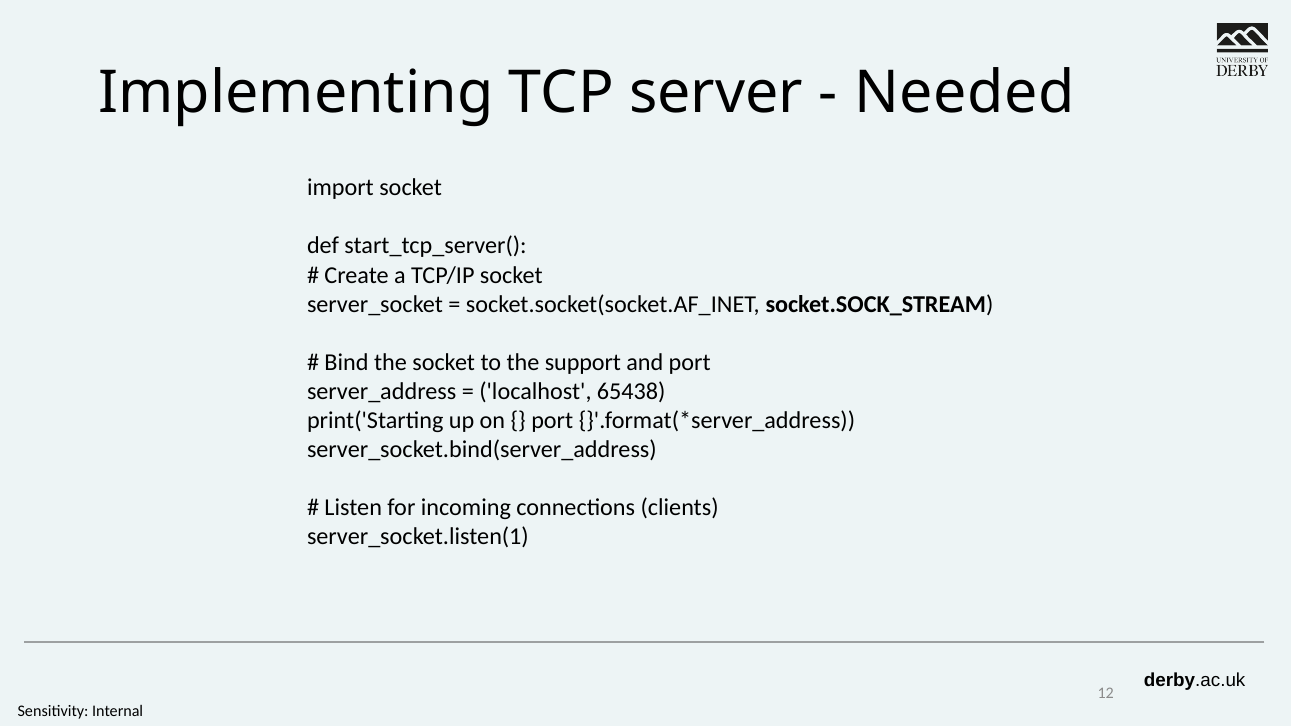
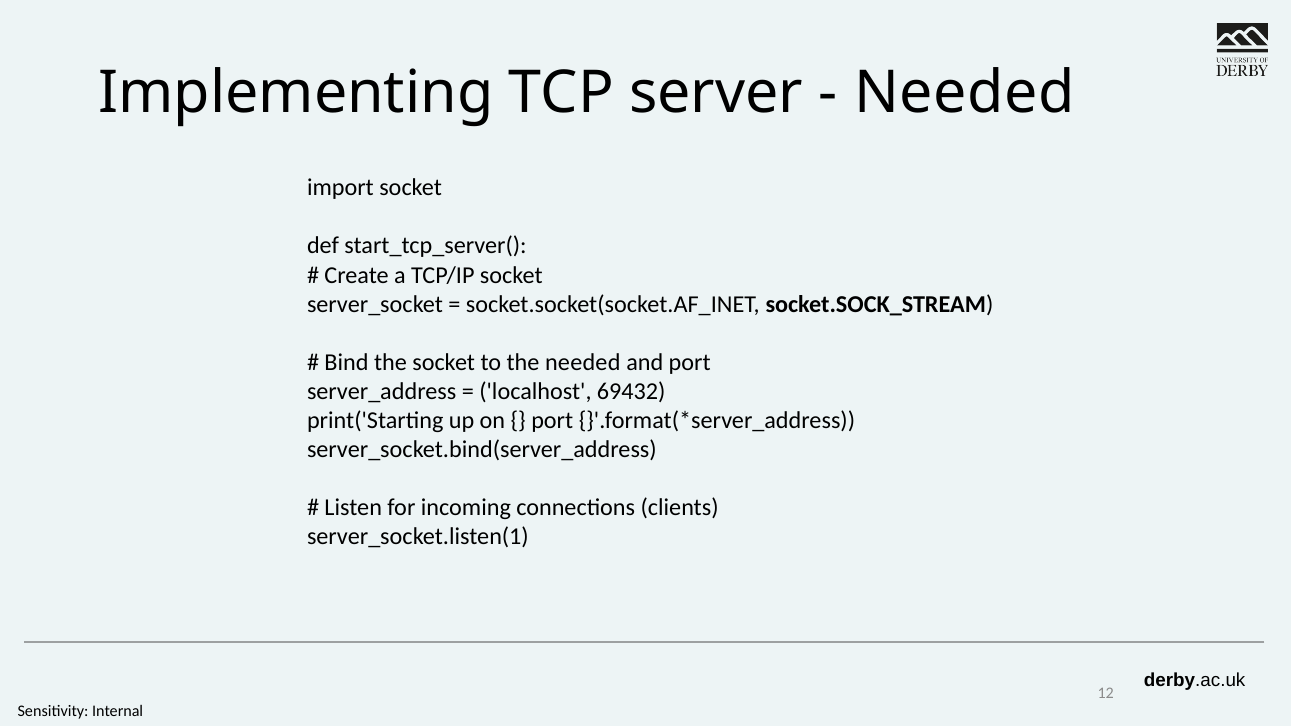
the support: support -> needed (583, 362)
65438: 65438 -> 69432 (631, 391)
